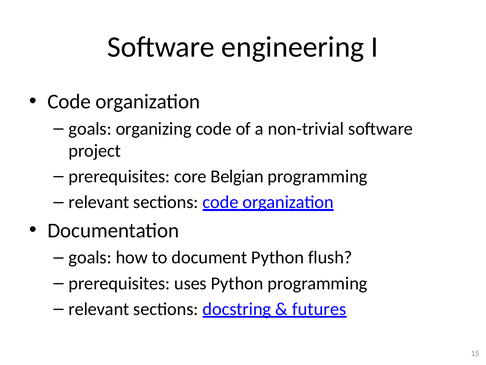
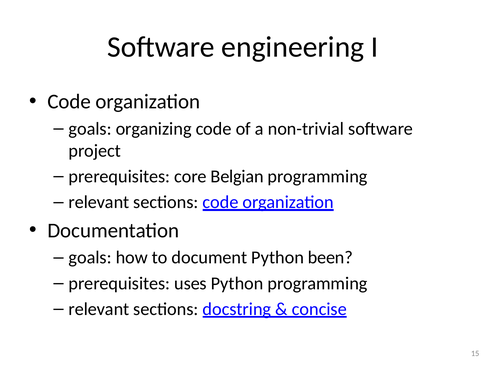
flush: flush -> been (330, 257)
futures: futures -> concise (319, 309)
